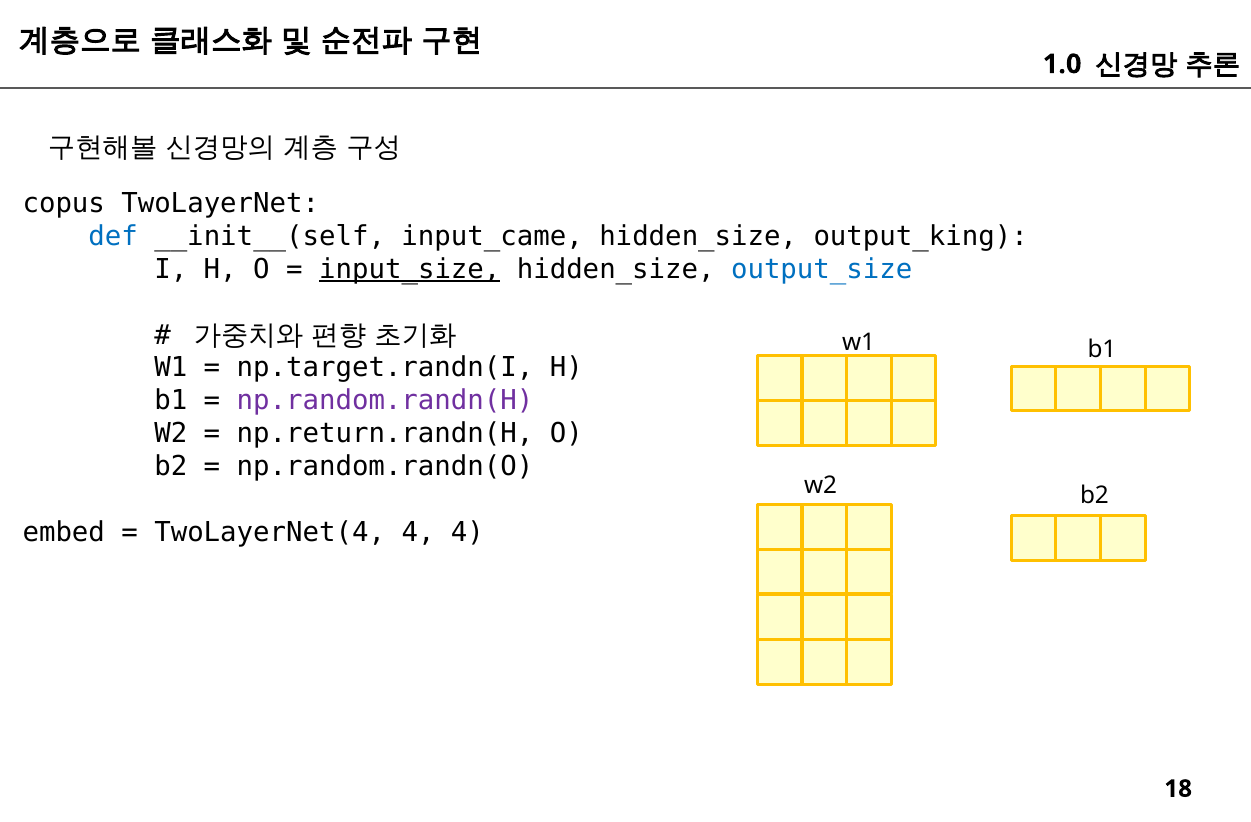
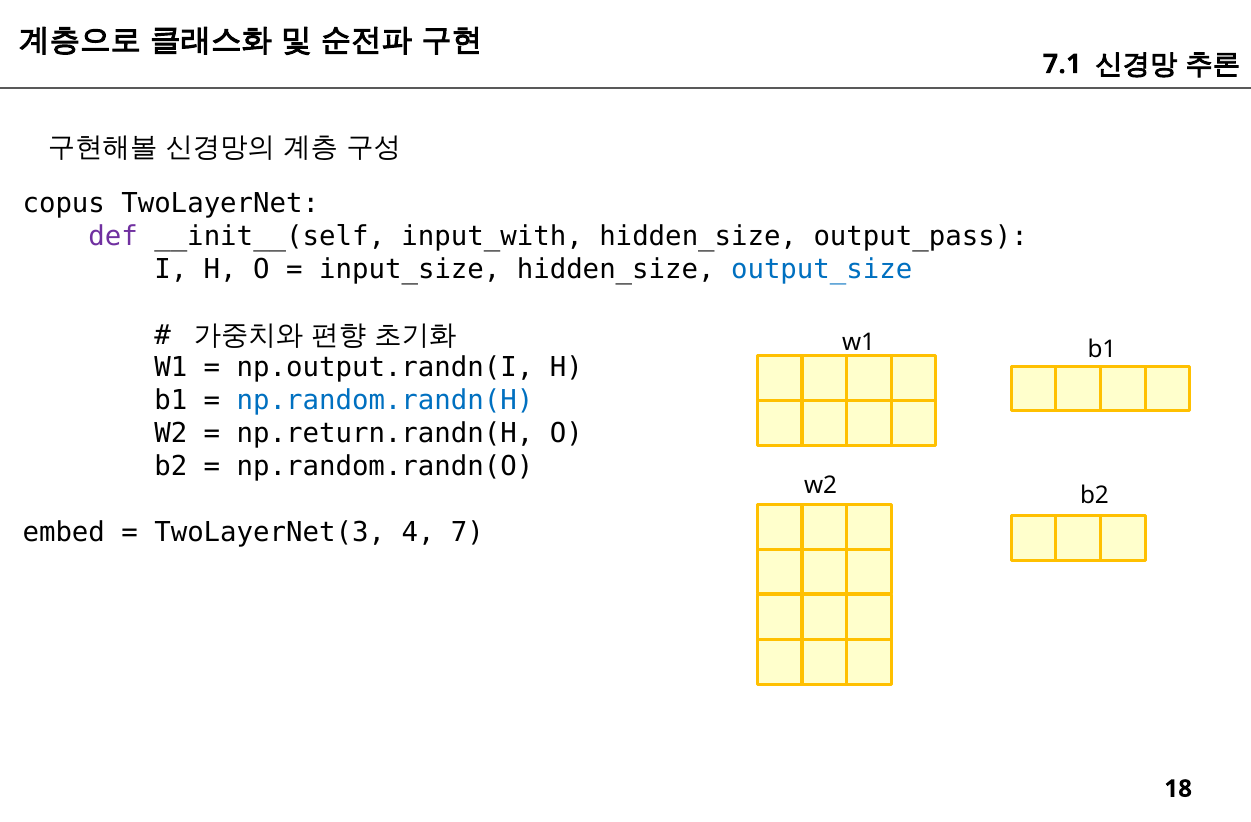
1.0: 1.0 -> 7.1 (1062, 64)
def colour: blue -> purple (113, 236)
input_came: input_came -> input_with (492, 236)
output_king: output_king -> output_pass (921, 236)
input_size underline: present -> none (410, 269)
np.target.randn(I: np.target.randn(I -> np.output.randn(I (385, 368)
np.random.randn(H colour: purple -> blue (385, 401)
TwoLayerNet(4: TwoLayerNet(4 -> TwoLayerNet(3 (270, 532)
4 4: 4 -> 7 (467, 532)
